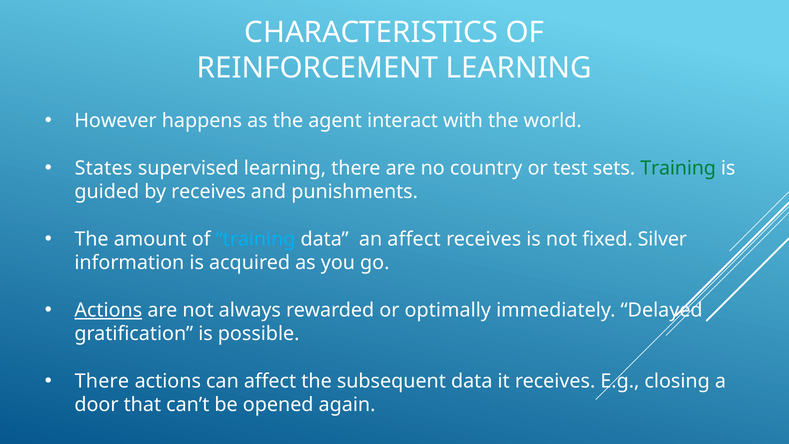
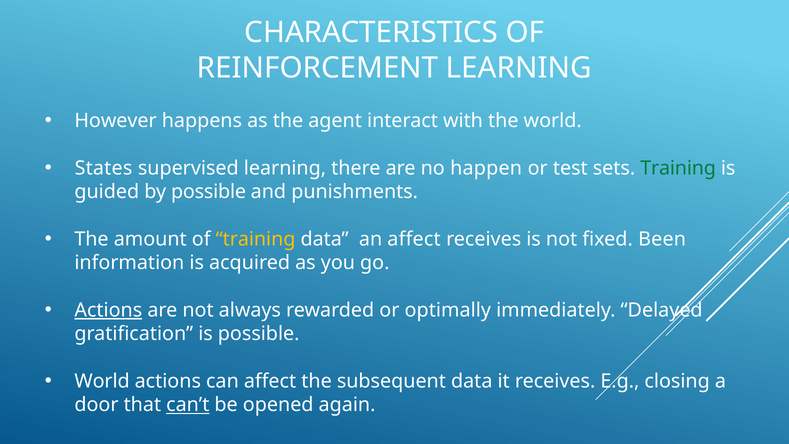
country: country -> happen (486, 168)
by receives: receives -> possible (209, 192)
training colour: light blue -> yellow (256, 239)
Silver: Silver -> Been (662, 239)
There: There -> World (102, 381)
can’t underline: none -> present (188, 405)
